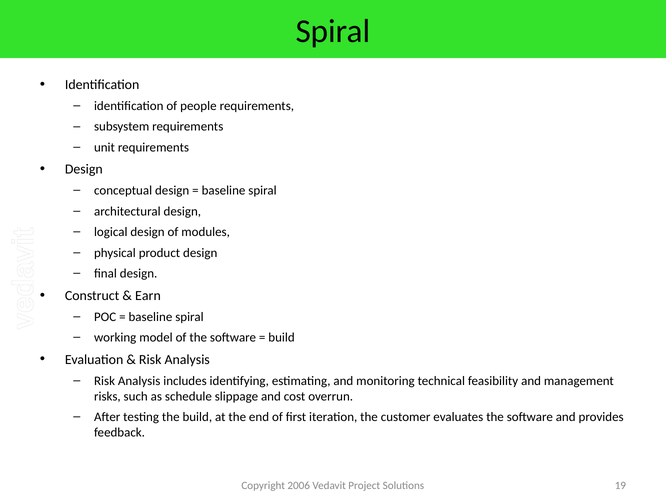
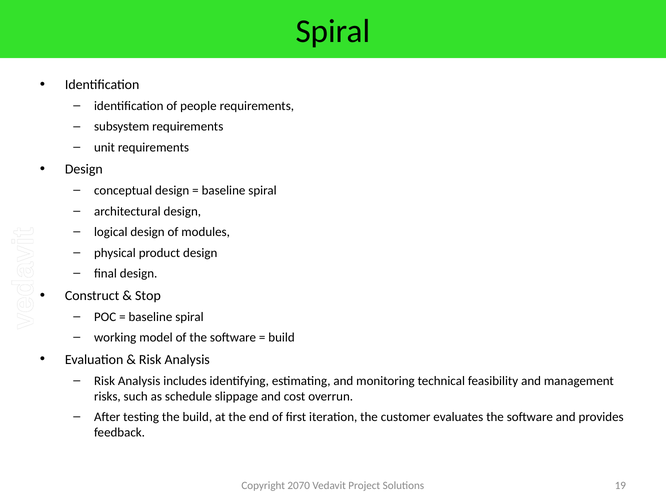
Earn: Earn -> Stop (148, 296)
2006: 2006 -> 2070 (299, 486)
